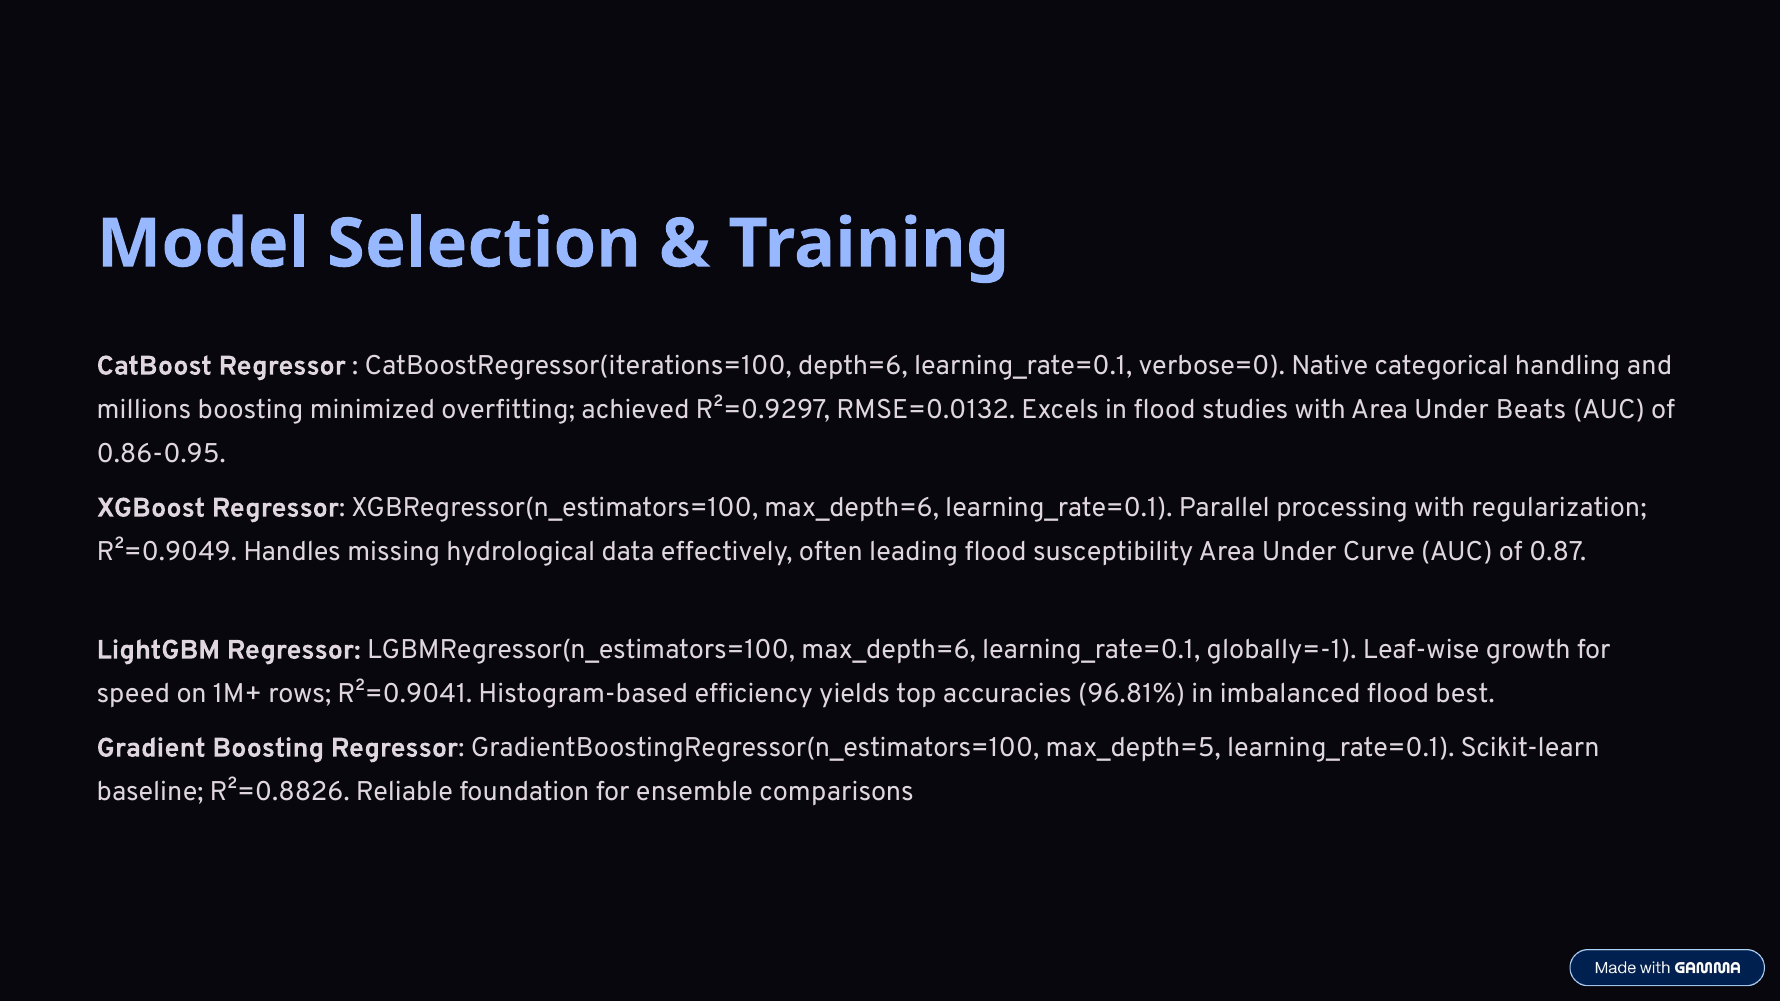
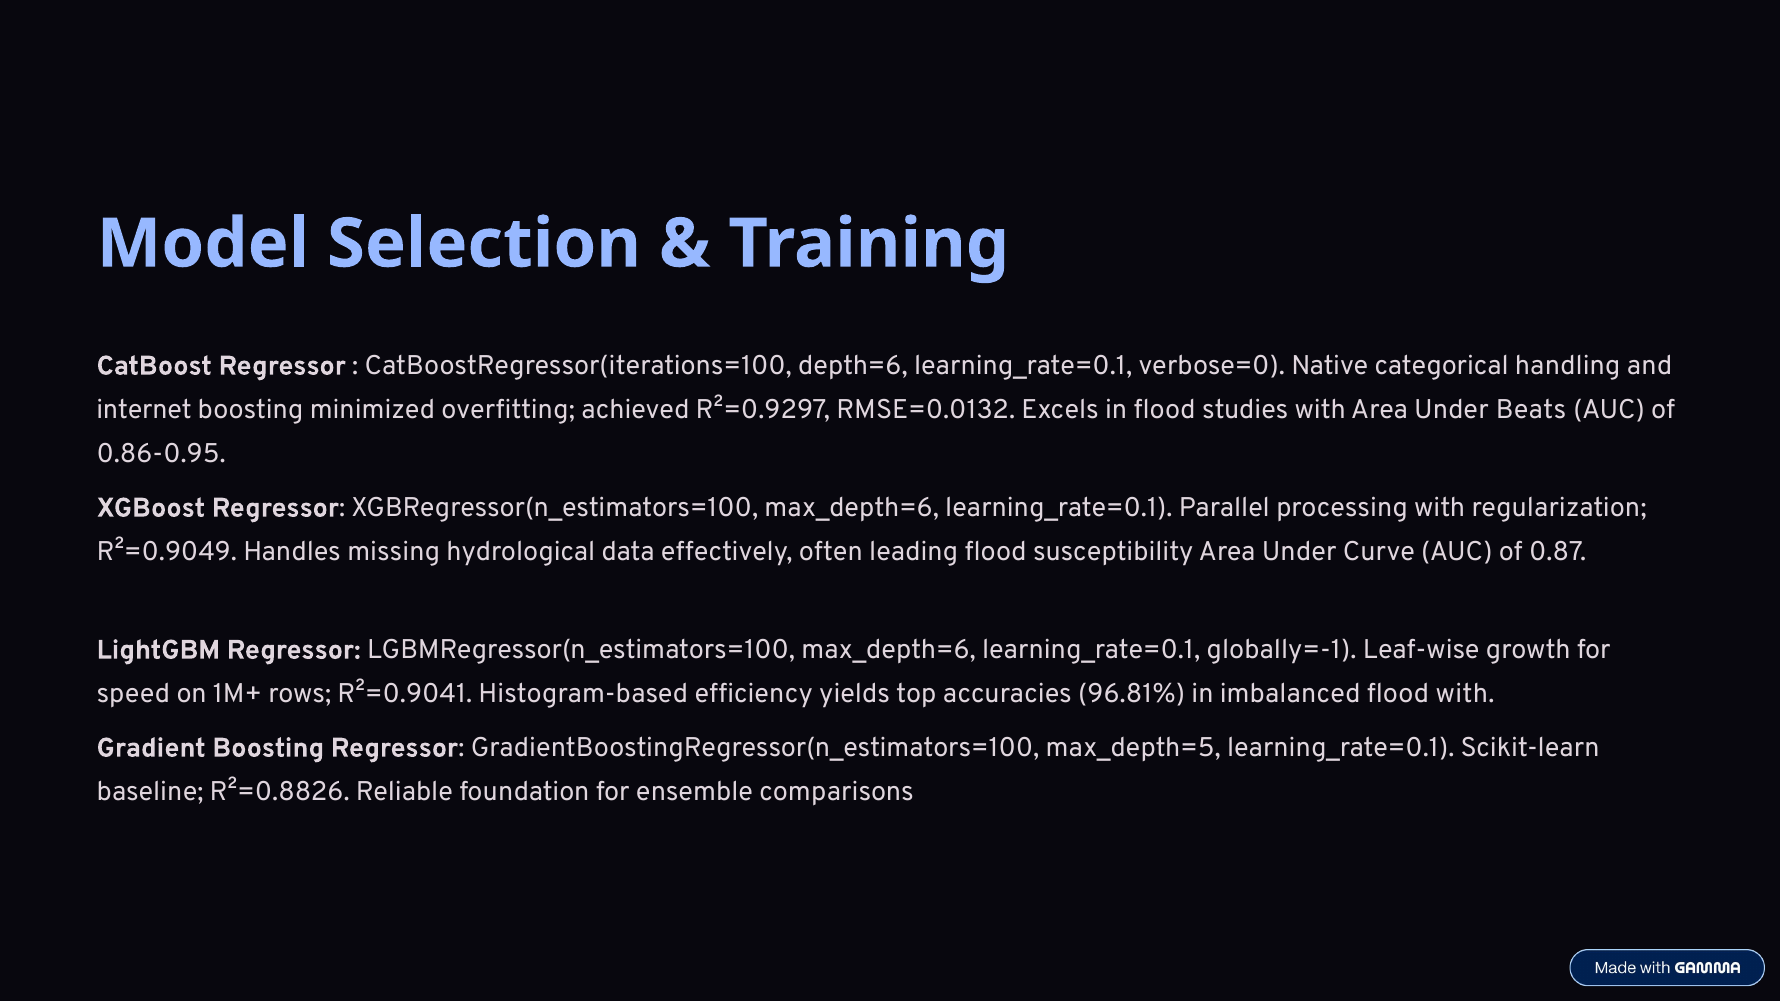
millions: millions -> internet (144, 410)
flood best: best -> with (1465, 694)
